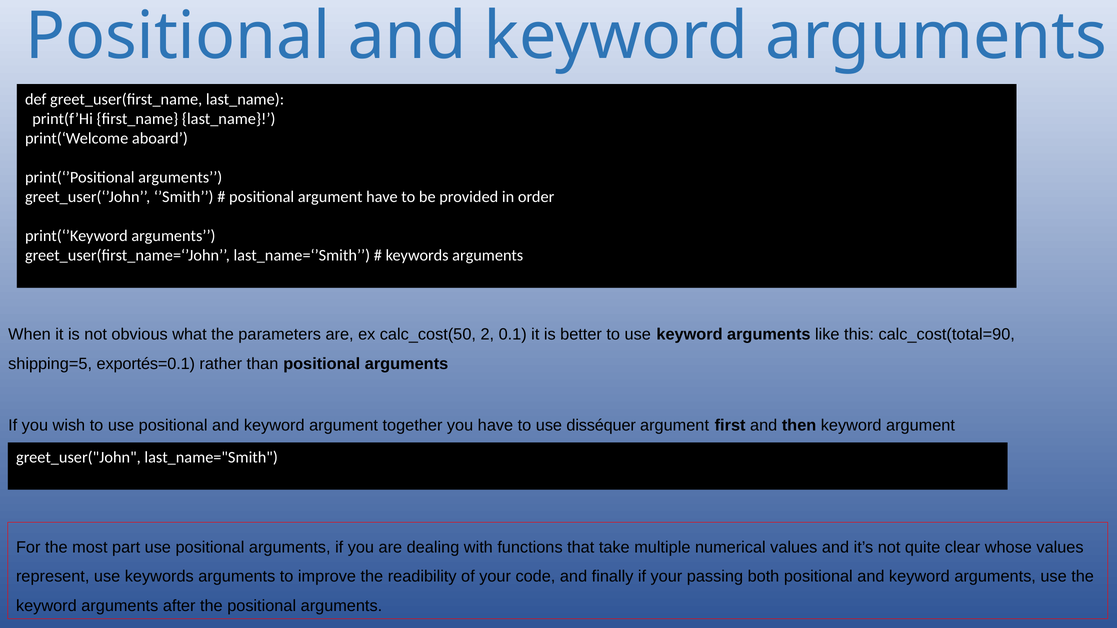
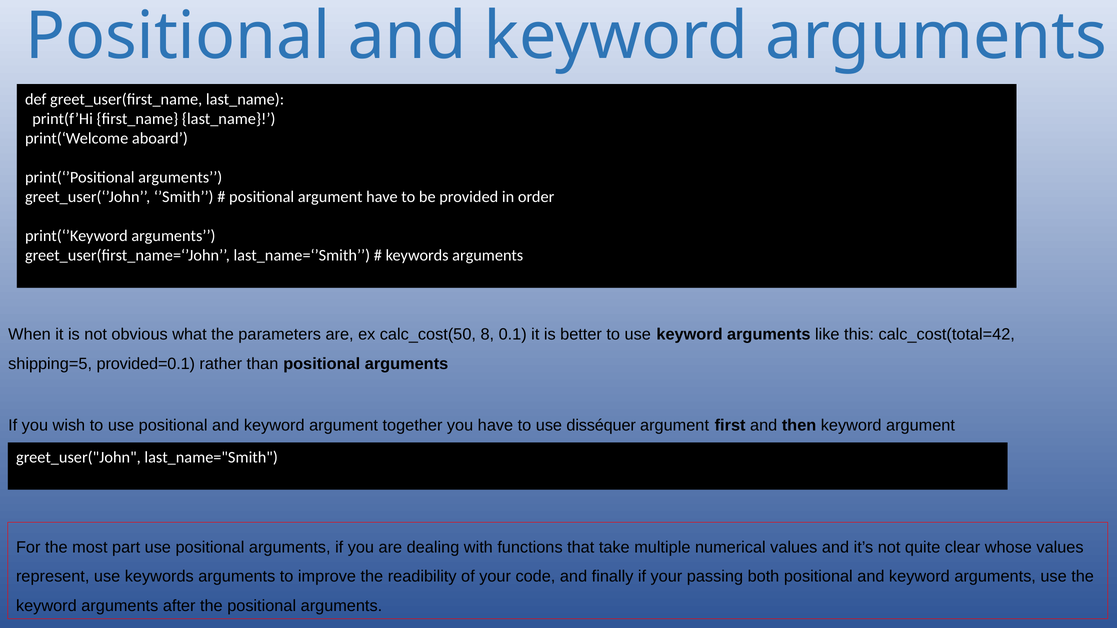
2: 2 -> 8 (487, 335)
calc_cost(total=90: calc_cost(total=90 -> calc_cost(total=42 (947, 335)
exportés=0.1: exportés=0.1 -> provided=0.1 (146, 364)
